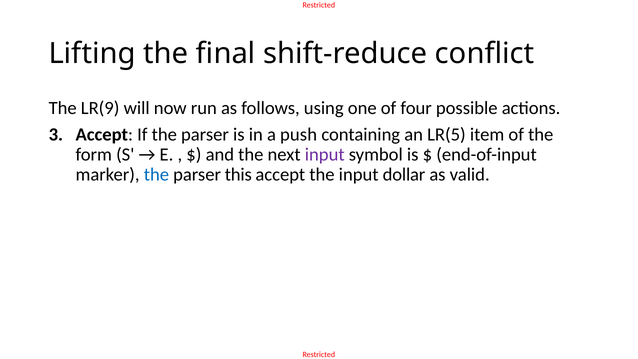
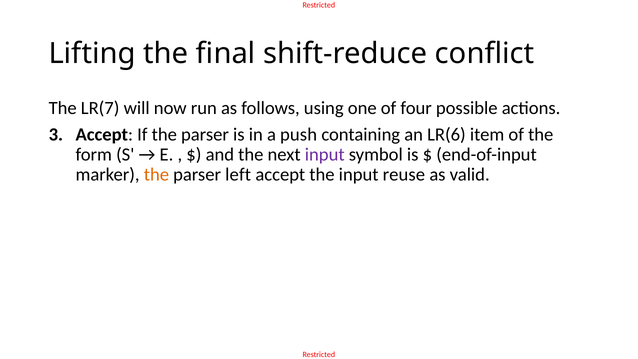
LR(9: LR(9 -> LR(7 (100, 108)
LR(5: LR(5 -> LR(6 (446, 135)
the colour: blue -> orange (156, 175)
this: this -> left (238, 175)
dollar: dollar -> reuse (404, 175)
